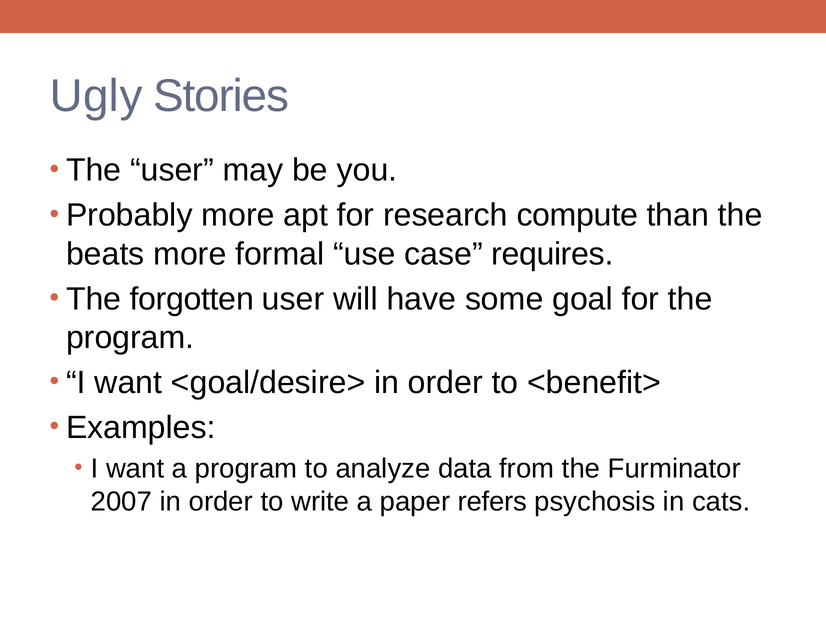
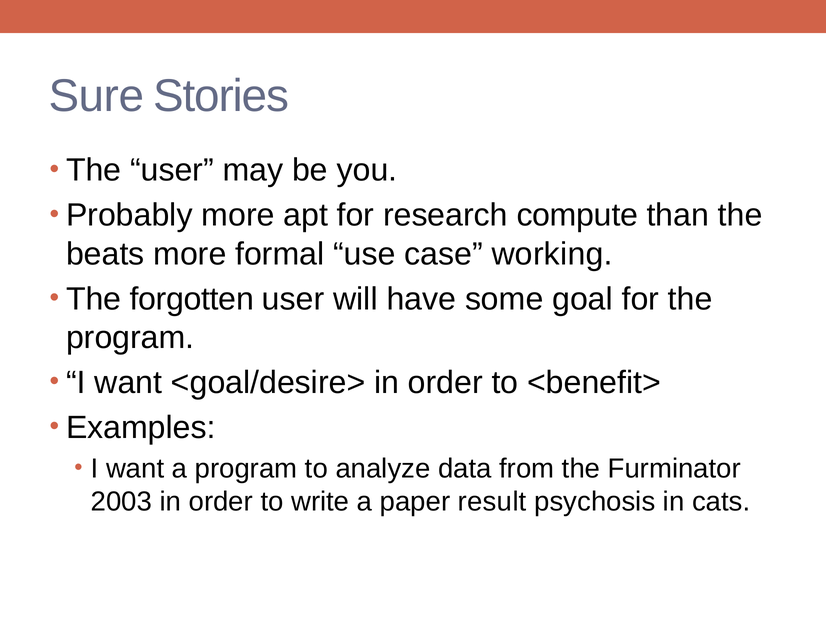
Ugly: Ugly -> Sure (96, 96)
requires: requires -> working (552, 254)
2007: 2007 -> 2003 (121, 501)
refers: refers -> result (492, 501)
